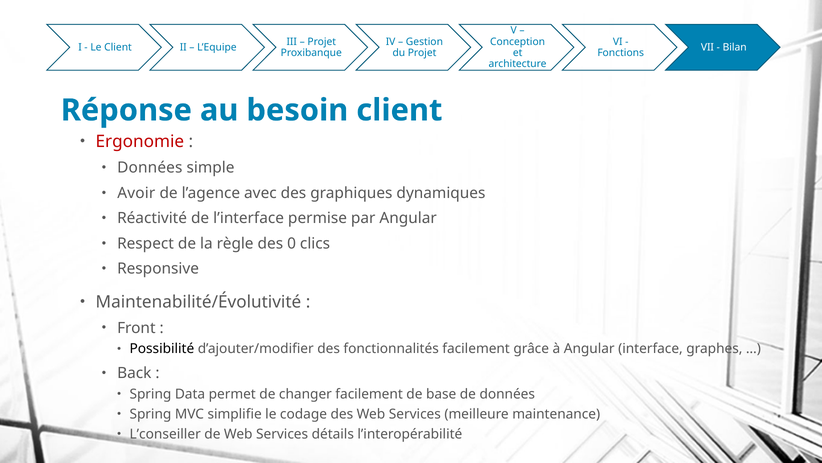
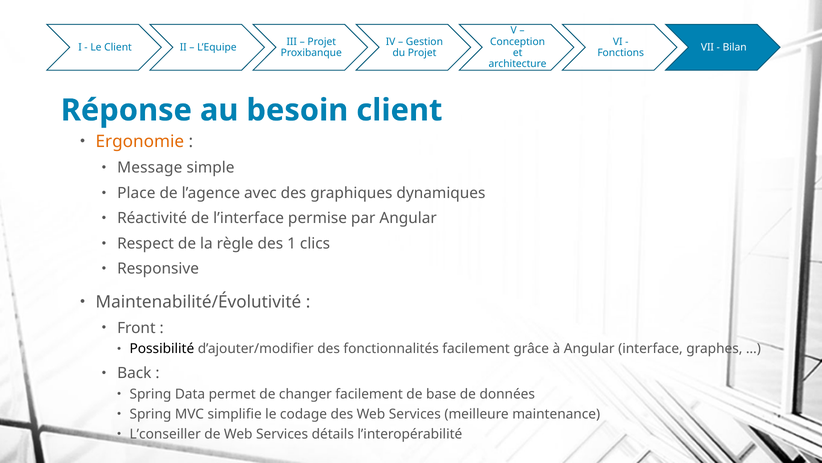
Ergonomie colour: red -> orange (140, 142)
Données: Données -> Message (150, 168)
Avoir: Avoir -> Place (136, 193)
0: 0 -> 1 (292, 243)
